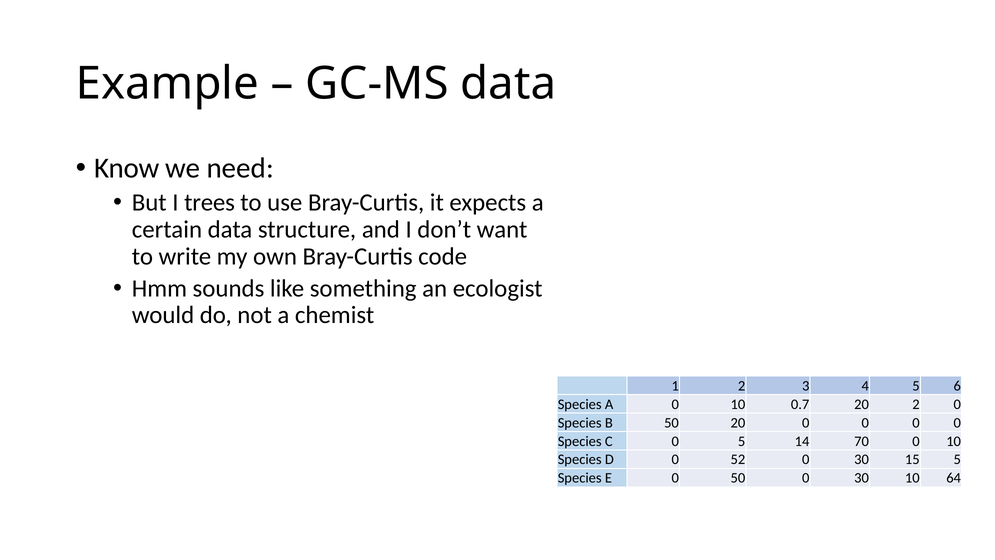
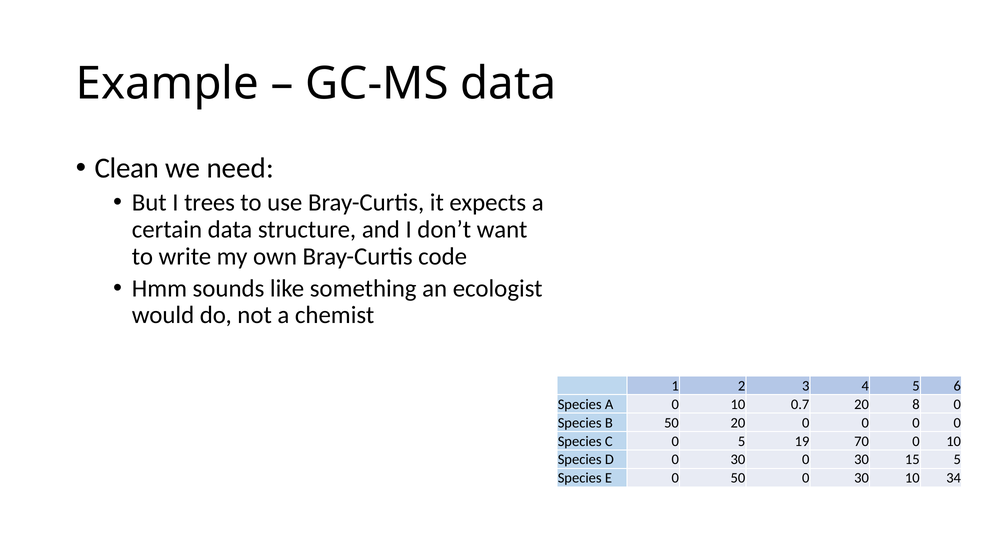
Know: Know -> Clean (127, 168)
20 2: 2 -> 8 (916, 404)
14: 14 -> 19 (802, 441)
D 0 52: 52 -> 30 (738, 459)
64: 64 -> 34 (954, 478)
